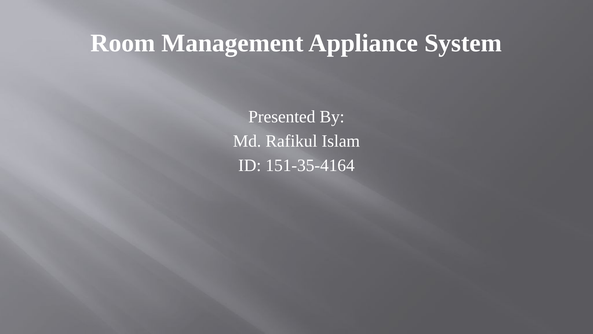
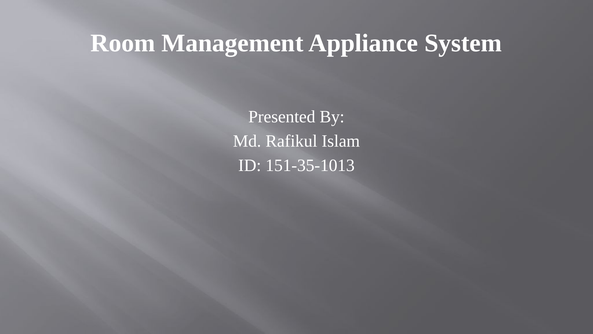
151-35-4164: 151-35-4164 -> 151-35-1013 (310, 165)
